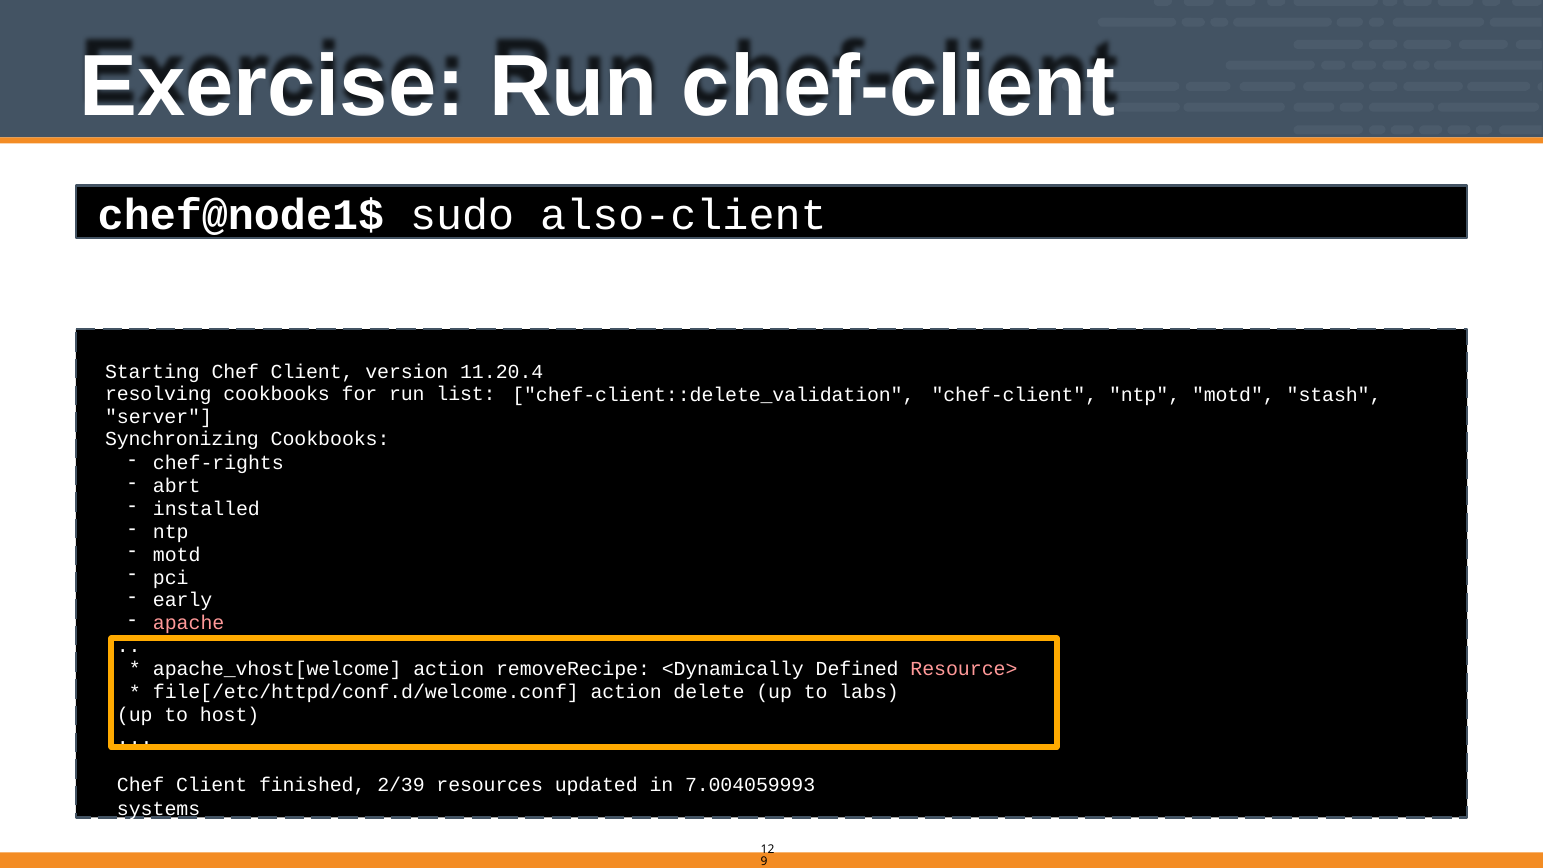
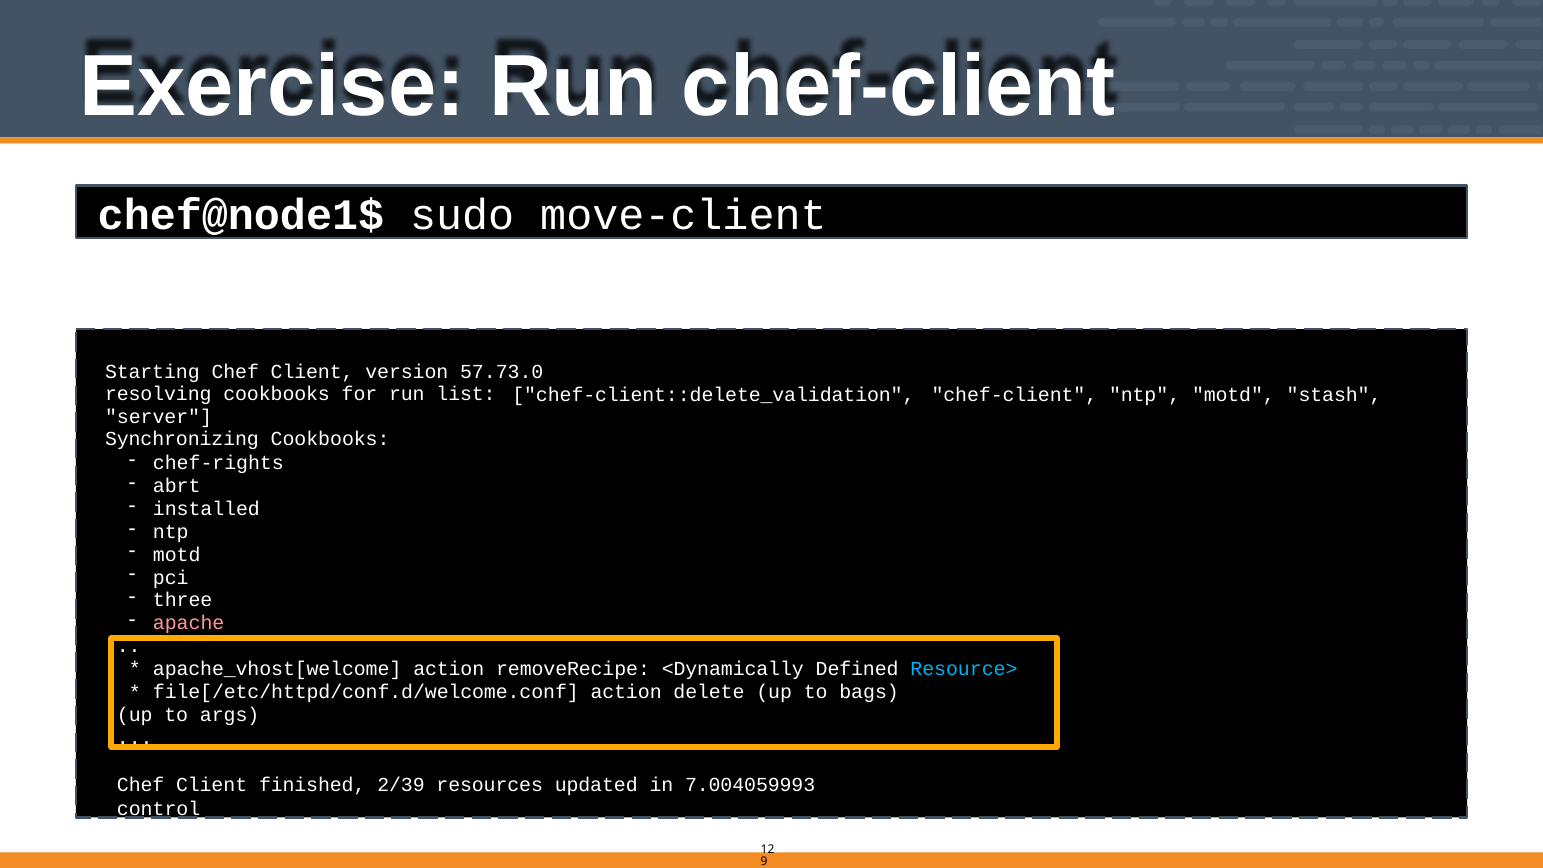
also-client: also-client -> move-client (683, 215)
11.20.4: 11.20.4 -> 57.73.0 (502, 372)
early: early -> three (183, 600)
Resource> colour: pink -> light blue (964, 669)
labs: labs -> bags (869, 692)
host: host -> args (230, 715)
systems: systems -> control (159, 809)
